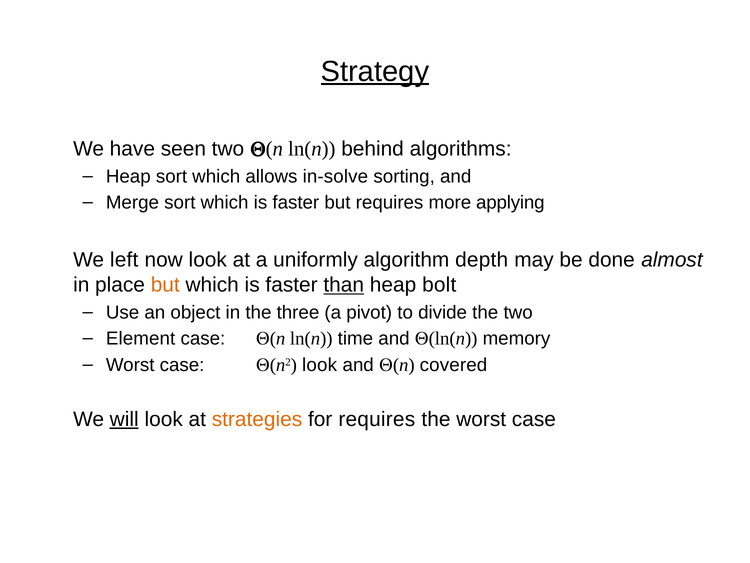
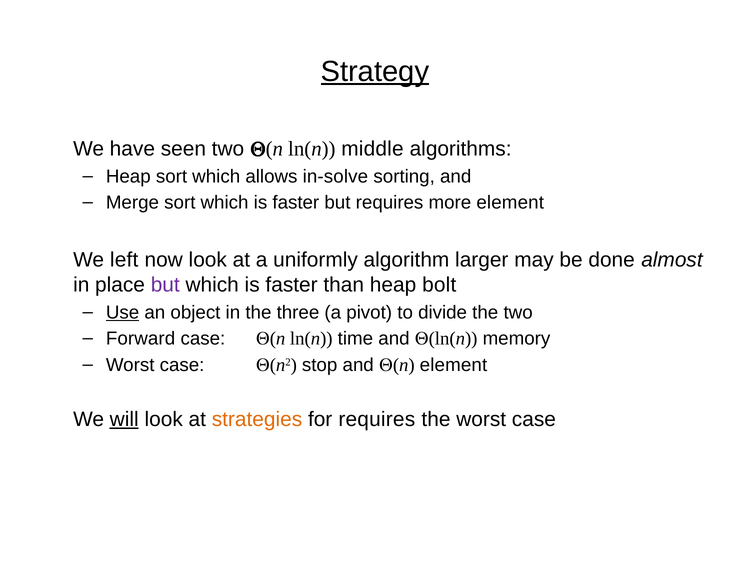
behind: behind -> middle (372, 149)
more applying: applying -> element (510, 203)
depth: depth -> larger (482, 260)
but colour: orange -> purple (165, 285)
than underline: present -> none (344, 285)
Use underline: none -> present (123, 312)
Element: Element -> Forward (141, 338)
Q(n2 look: look -> stop (320, 365)
Q(n covered: covered -> element (453, 365)
